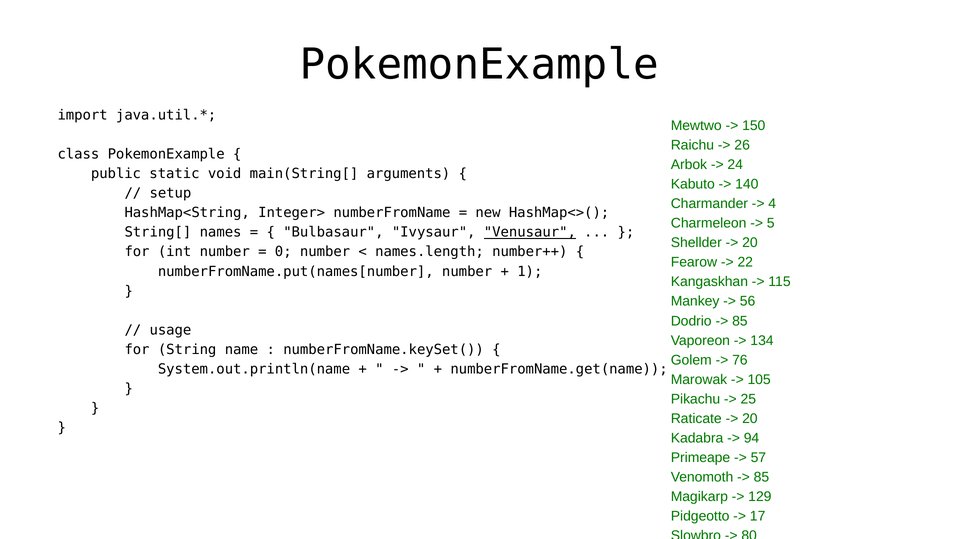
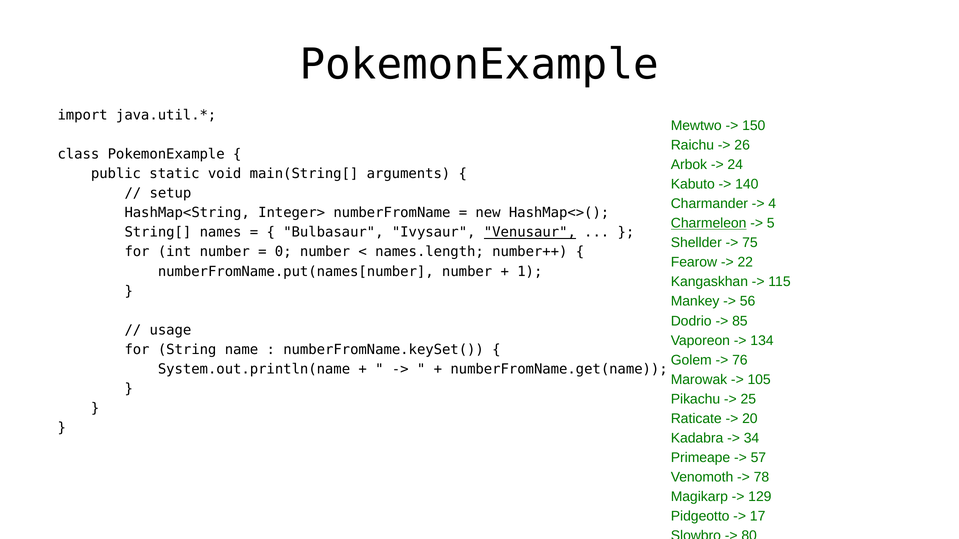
Charmeleon underline: none -> present (709, 223)
20: 20 -> 75 (750, 243)
94: 94 -> 34 (752, 439)
85: 85 -> 78 (761, 478)
